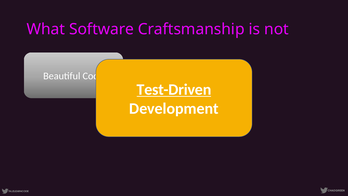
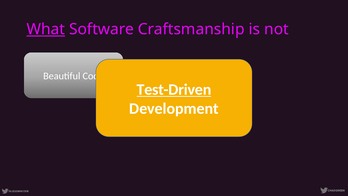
What underline: none -> present (46, 29)
